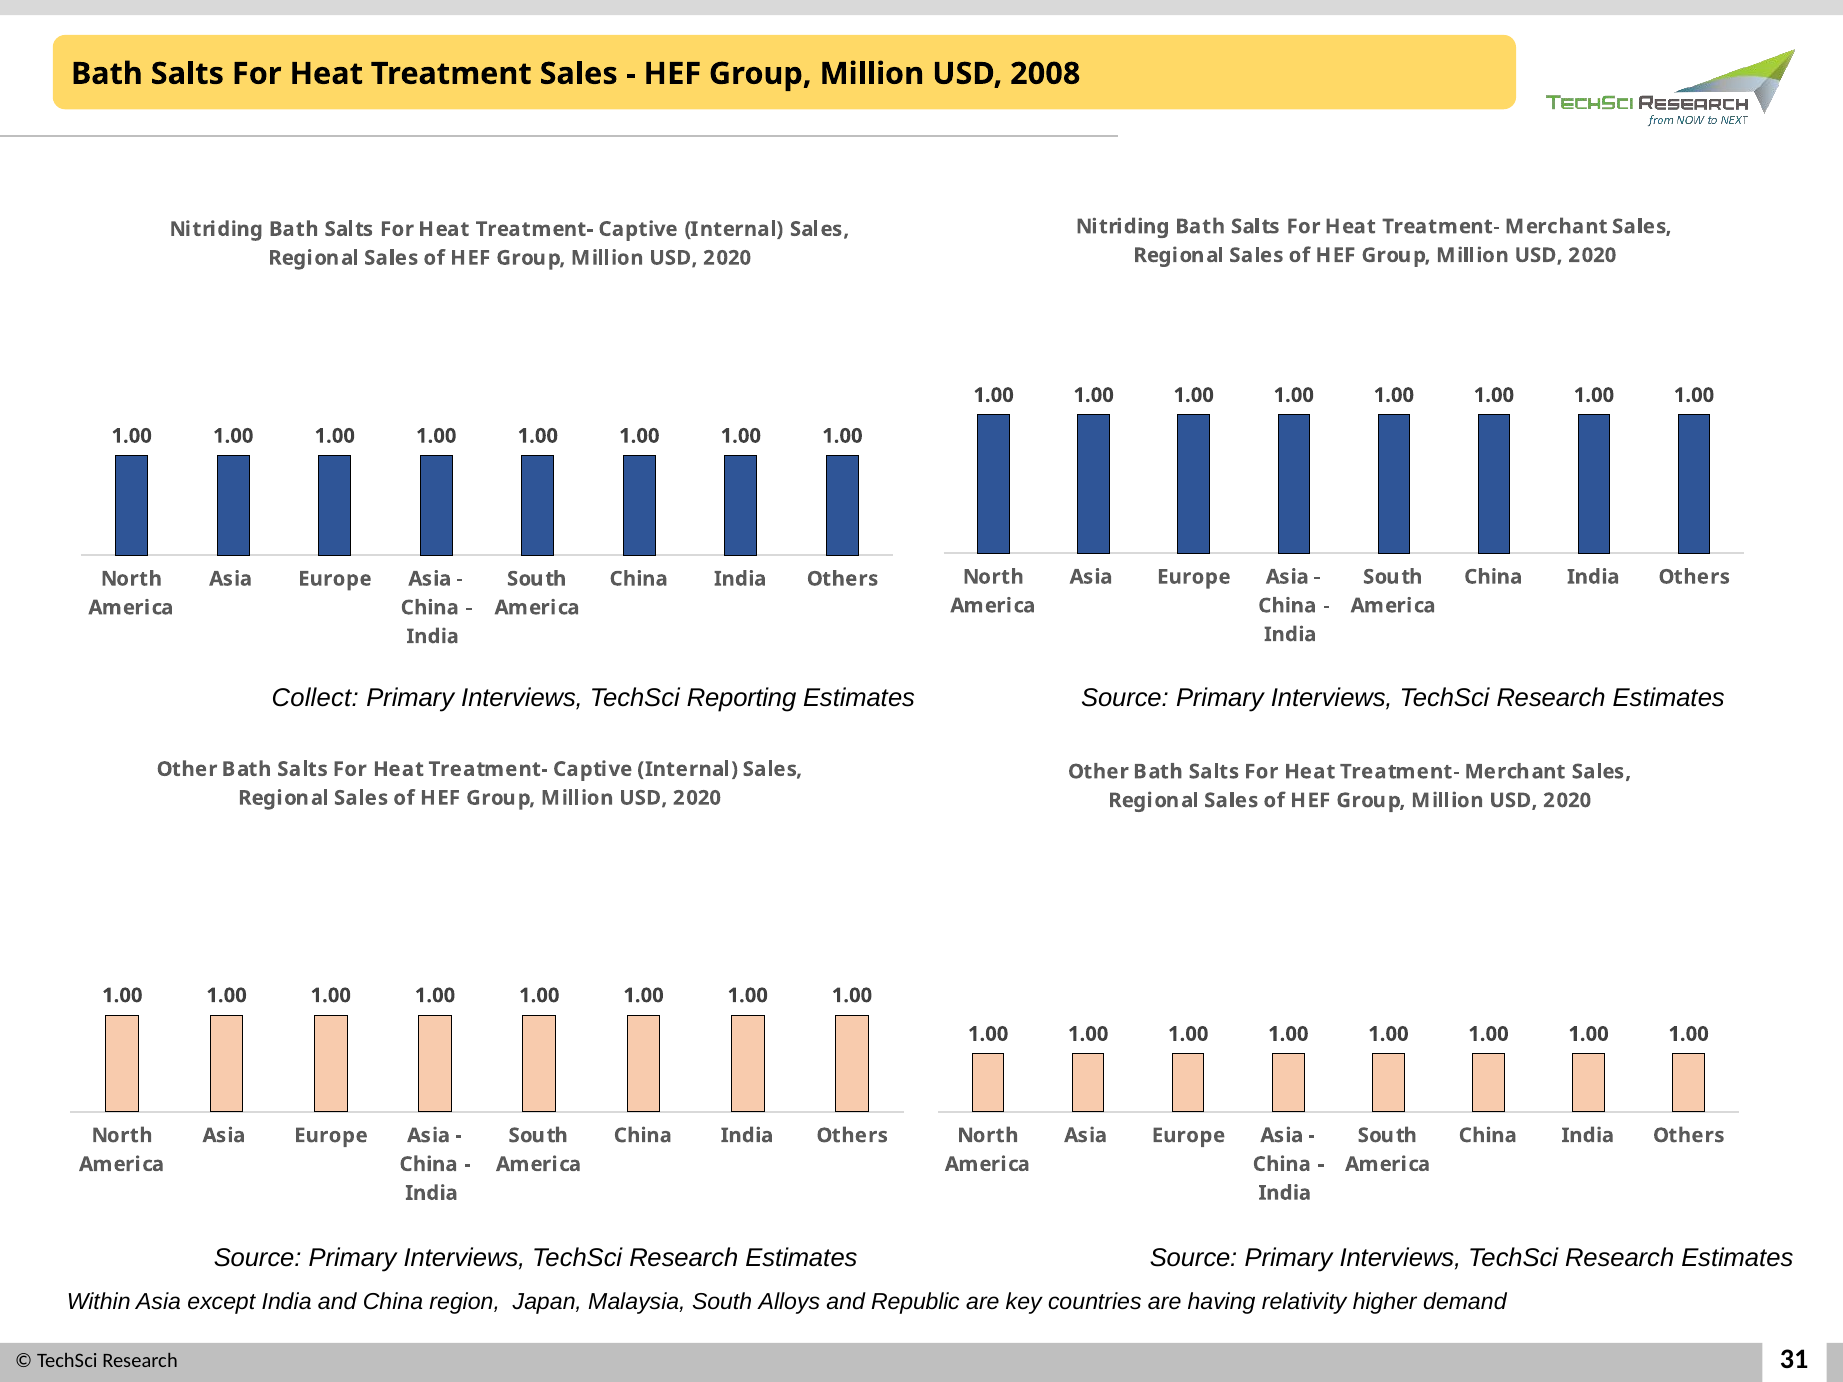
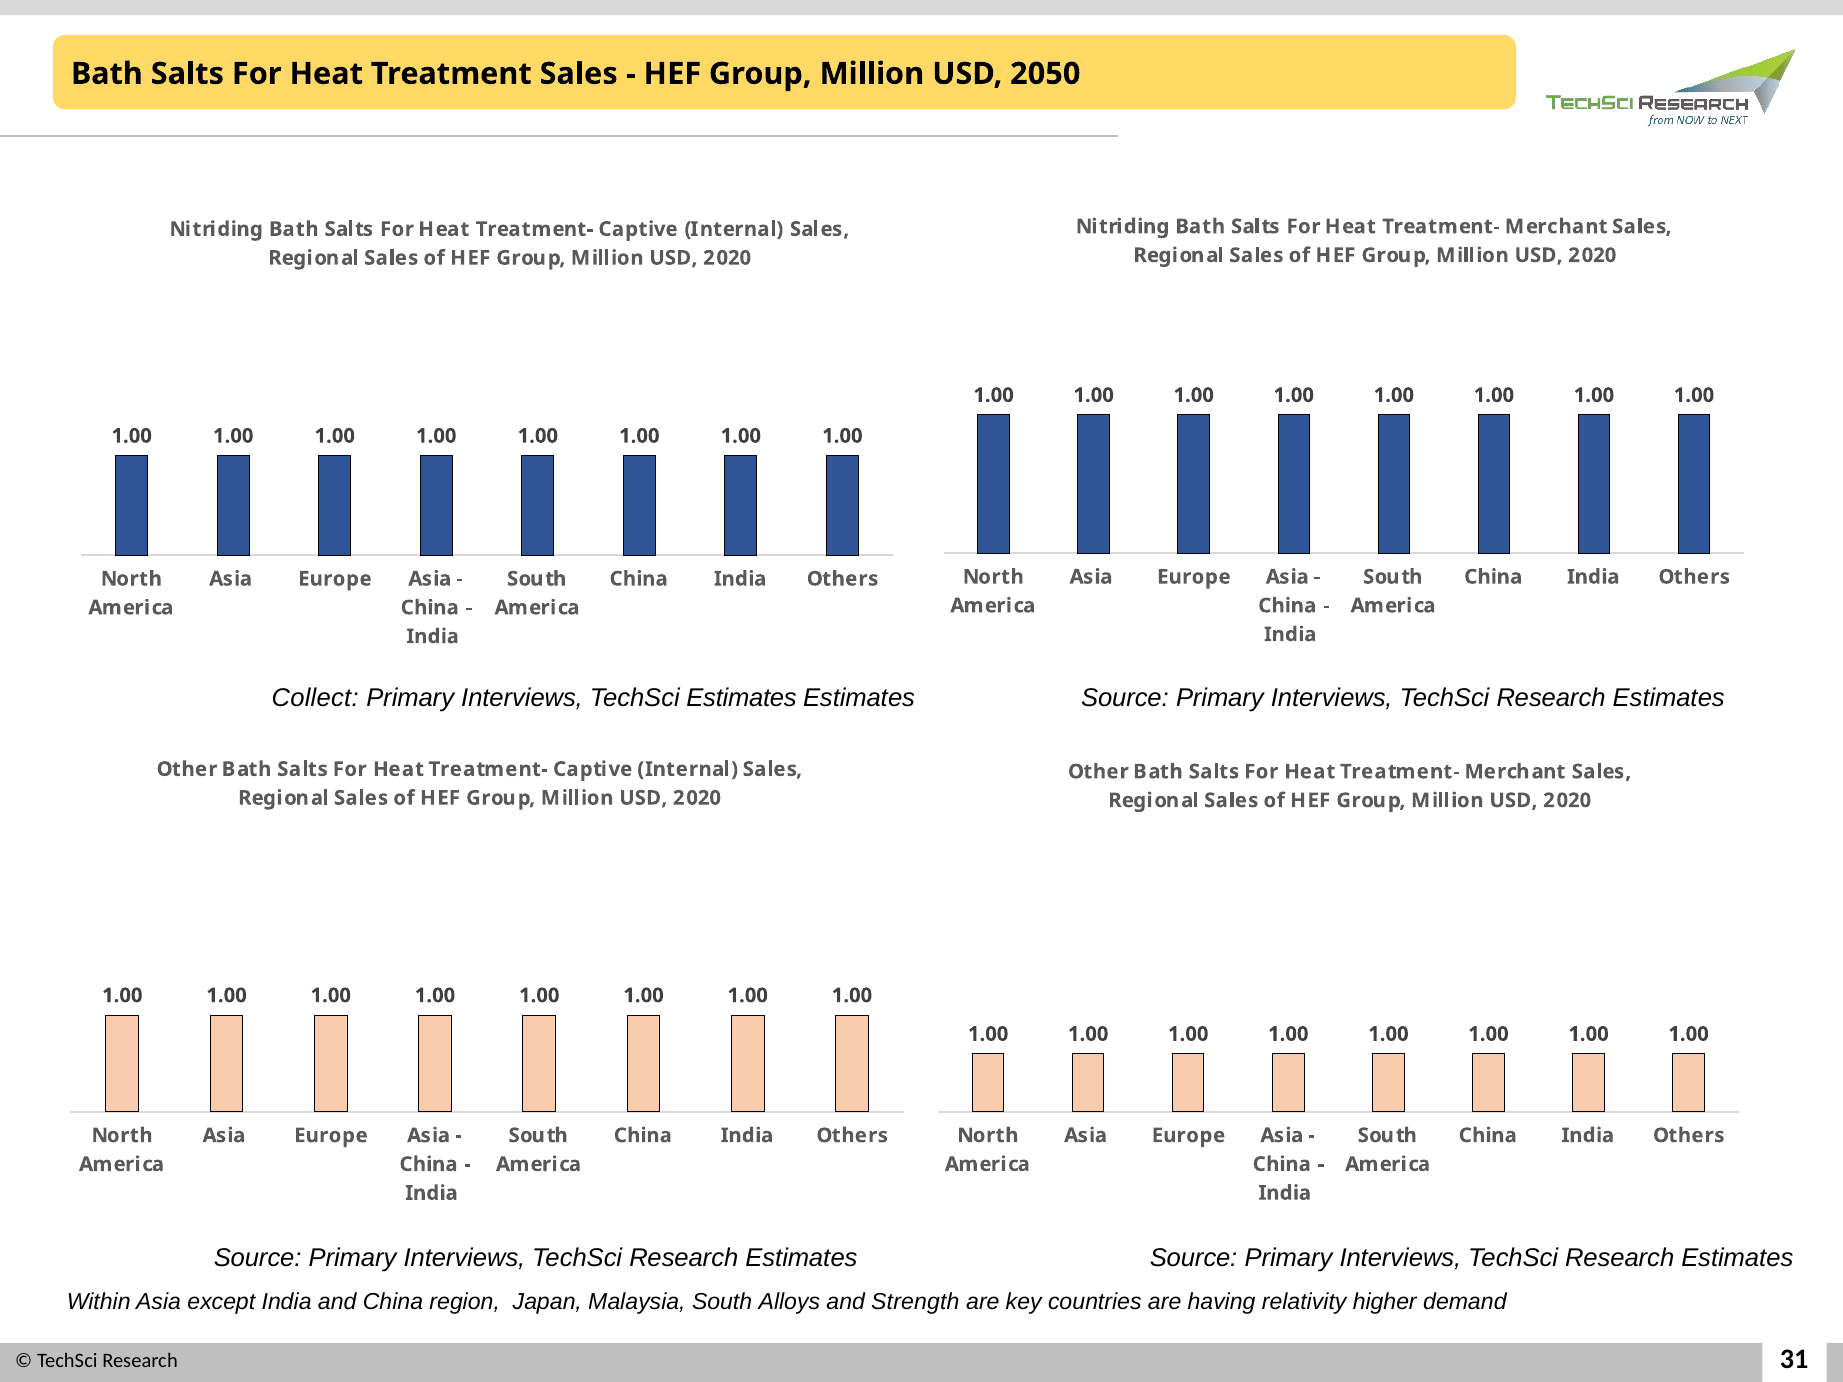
2008: 2008 -> 2050 (1045, 74)
TechSci Reporting: Reporting -> Estimates (742, 698)
Republic: Republic -> Strength (915, 1302)
